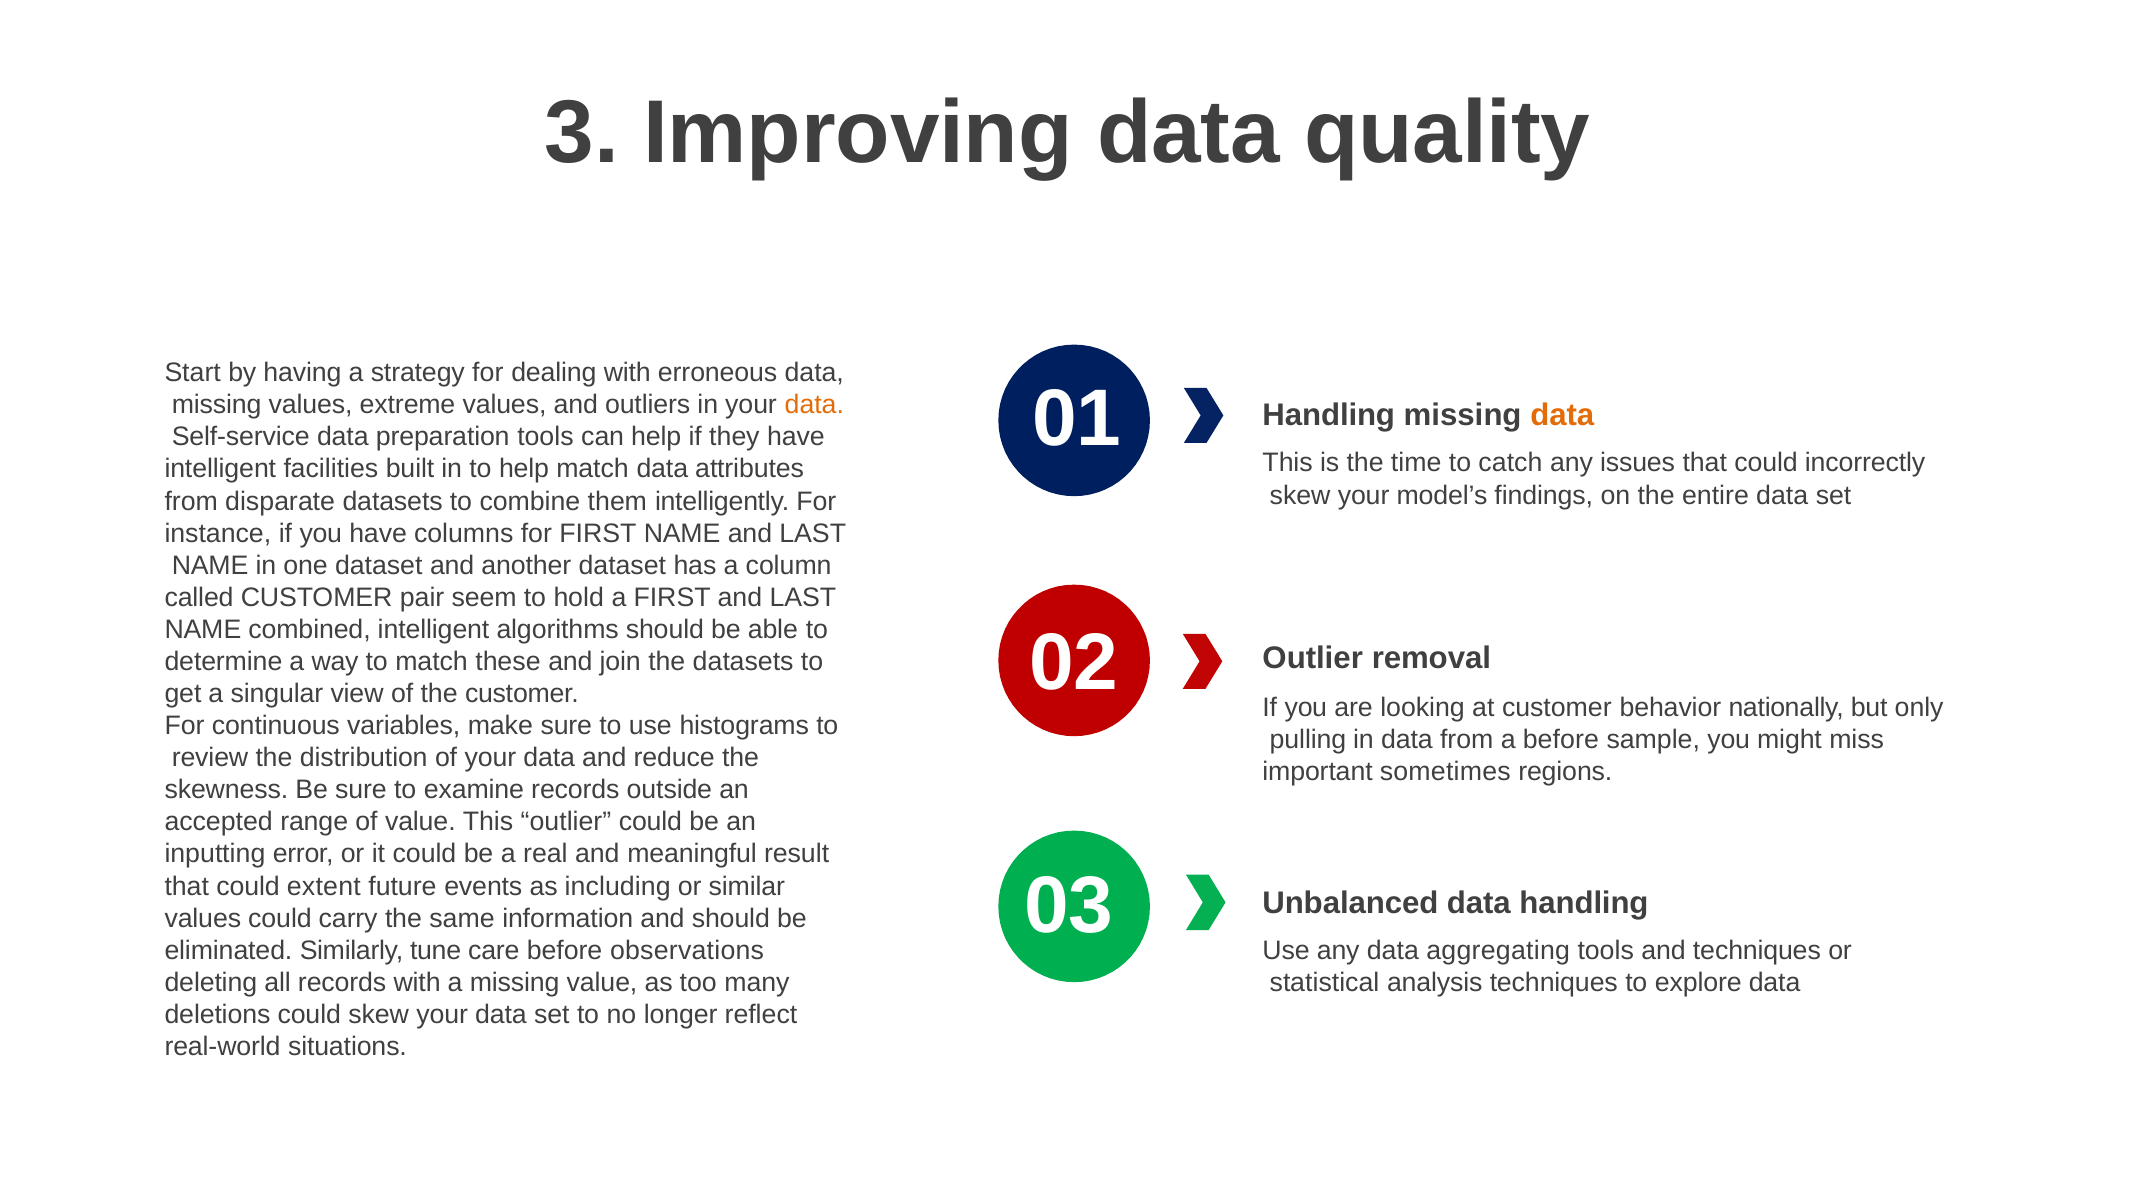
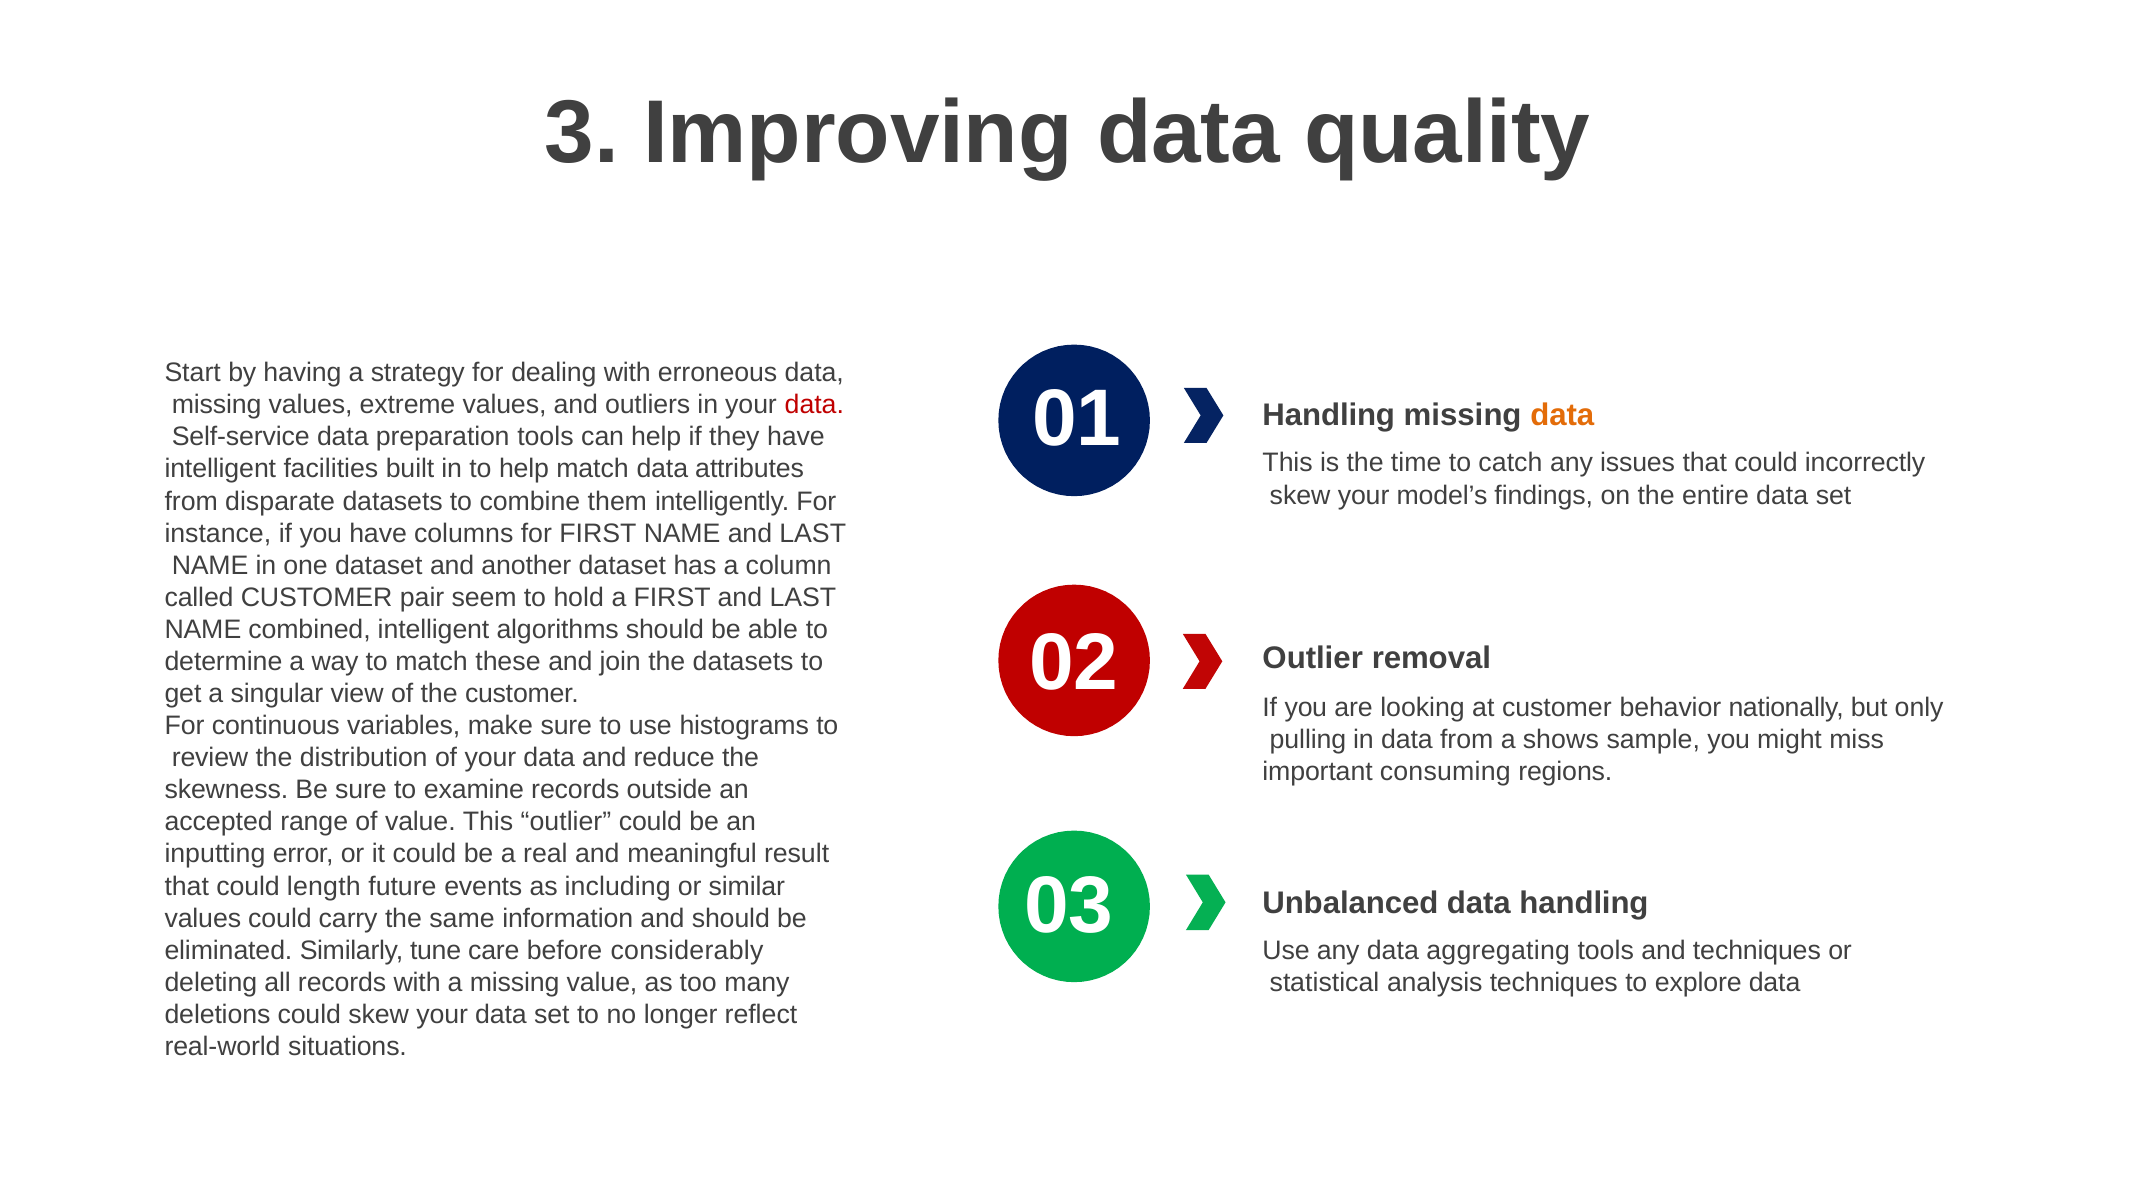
data colour: orange -> red (814, 405)
a before: before -> shows (1561, 740)
sometimes: sometimes -> consuming (1445, 772)
extent: extent -> length (324, 886)
observations: observations -> considerably (687, 951)
